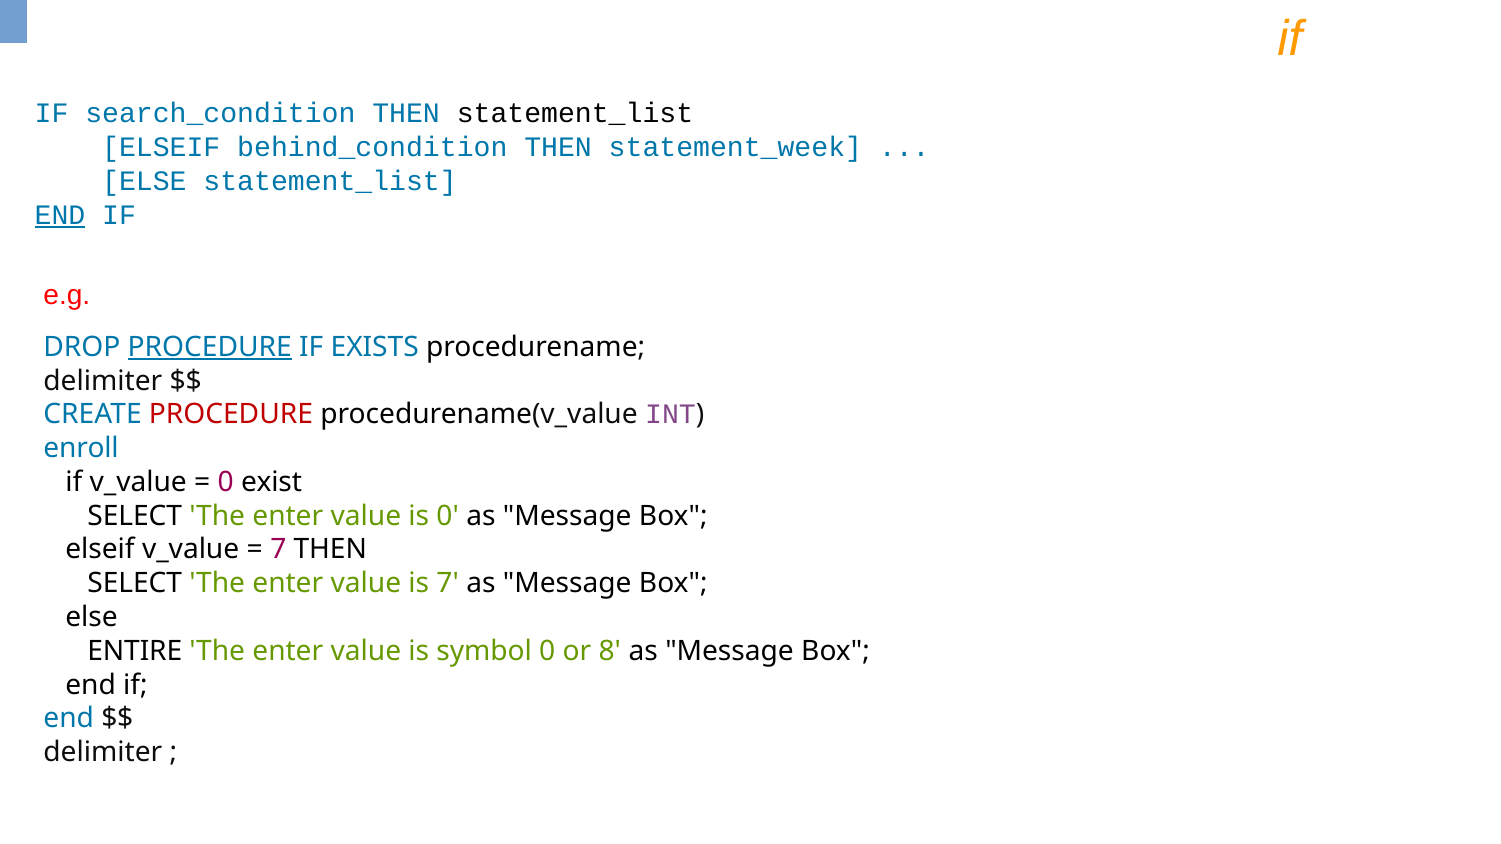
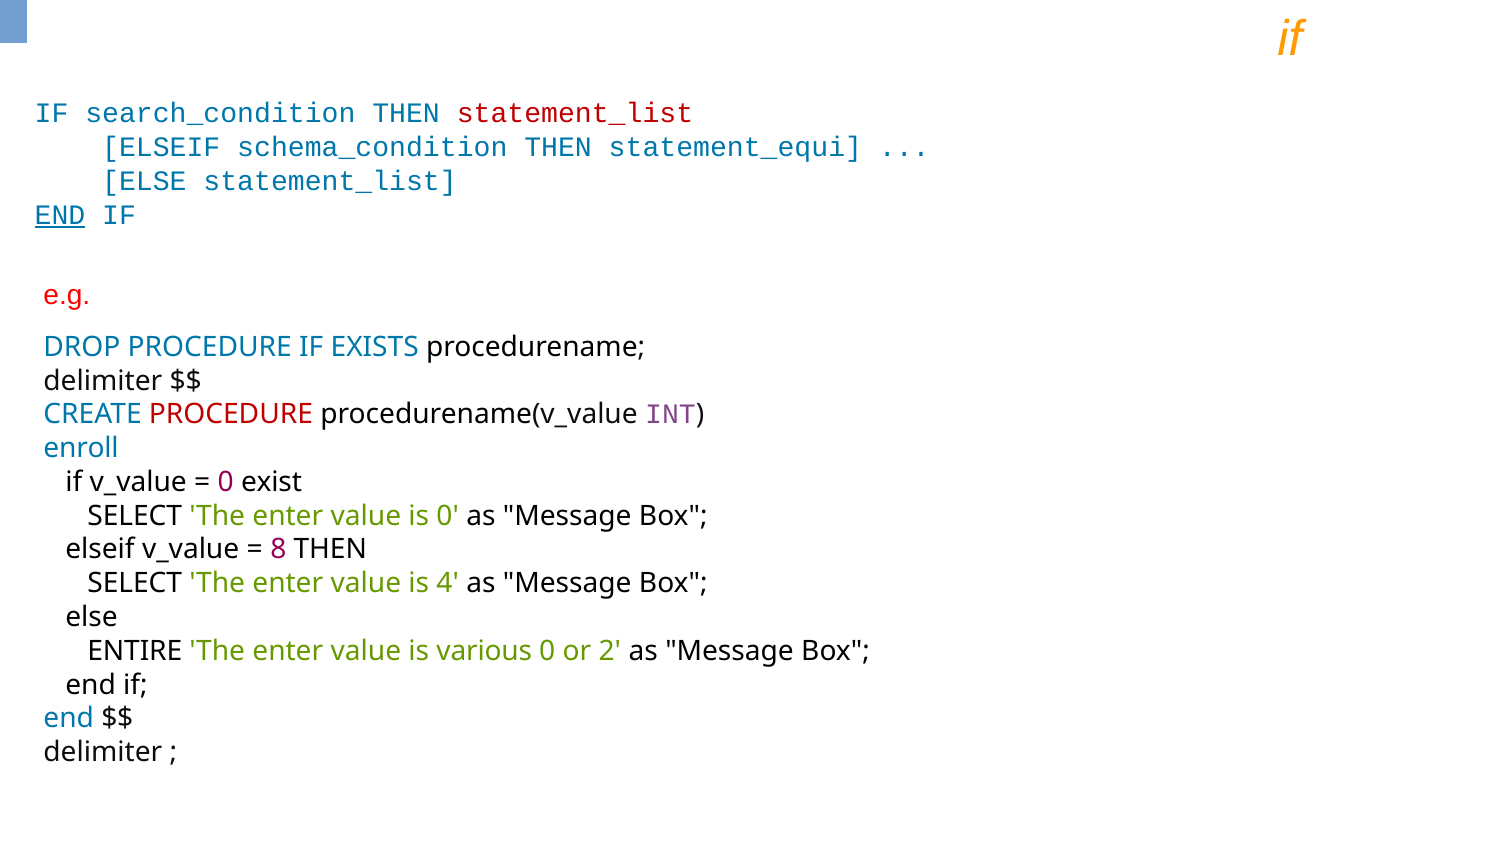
statement_list colour: black -> red (575, 114)
behind_condition: behind_condition -> schema_condition (372, 147)
statement_week: statement_week -> statement_equi (735, 147)
PROCEDURE underline: present -> none (210, 347)
7: 7 -> 8 (278, 550)
is 7: 7 -> 4 (448, 584)
symbol: symbol -> various (484, 651)
8: 8 -> 2 (610, 651)
